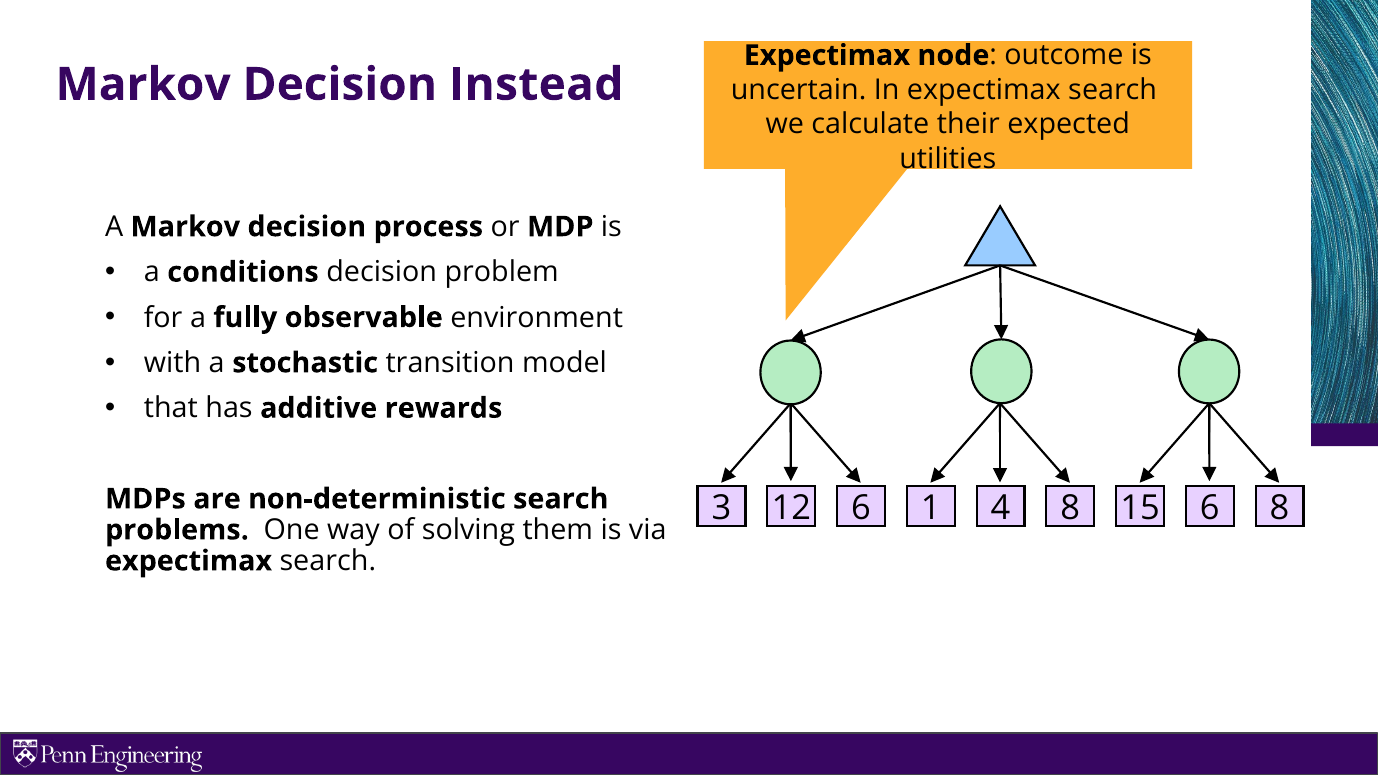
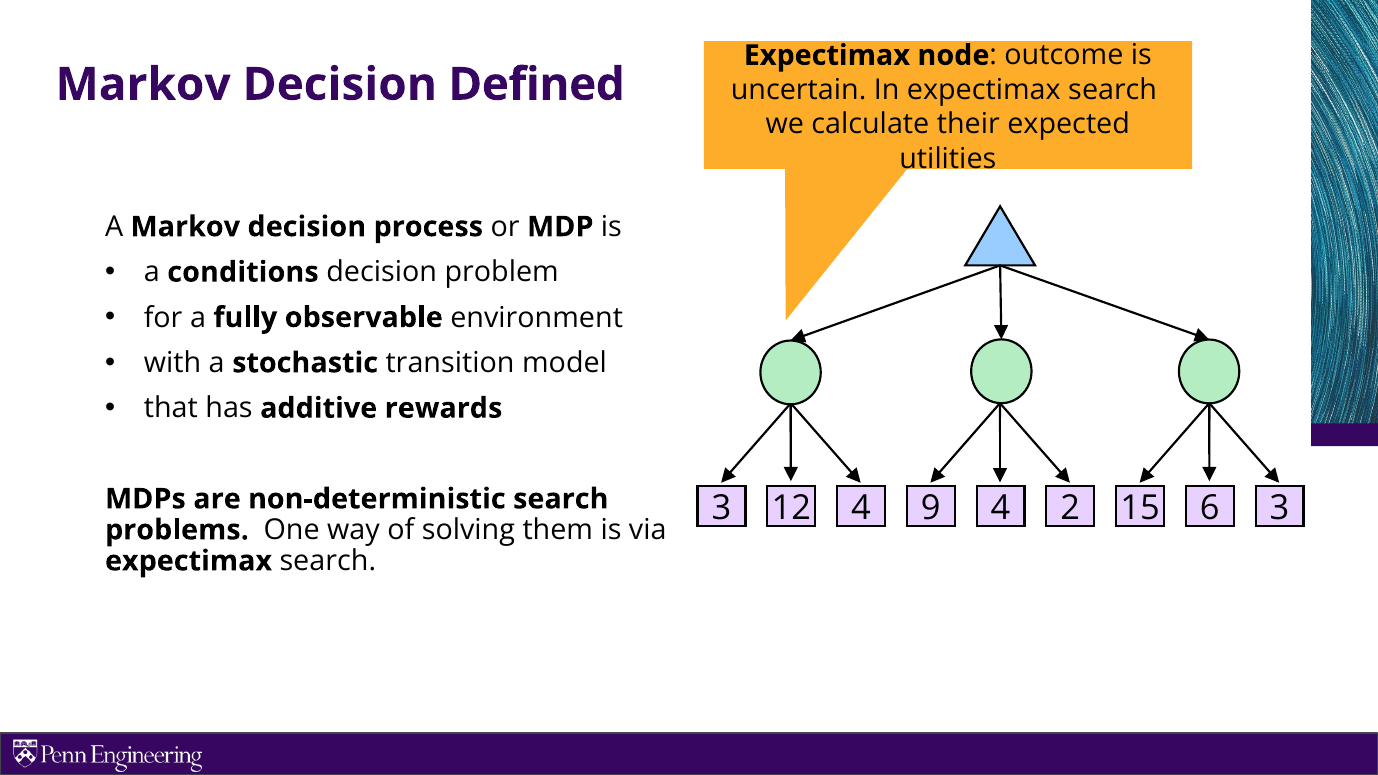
Instead: Instead -> Defined (537, 85)
12 6: 6 -> 4 (861, 508)
1: 1 -> 9 (931, 508)
4 8: 8 -> 2 (1070, 508)
6 8: 8 -> 3 (1280, 508)
